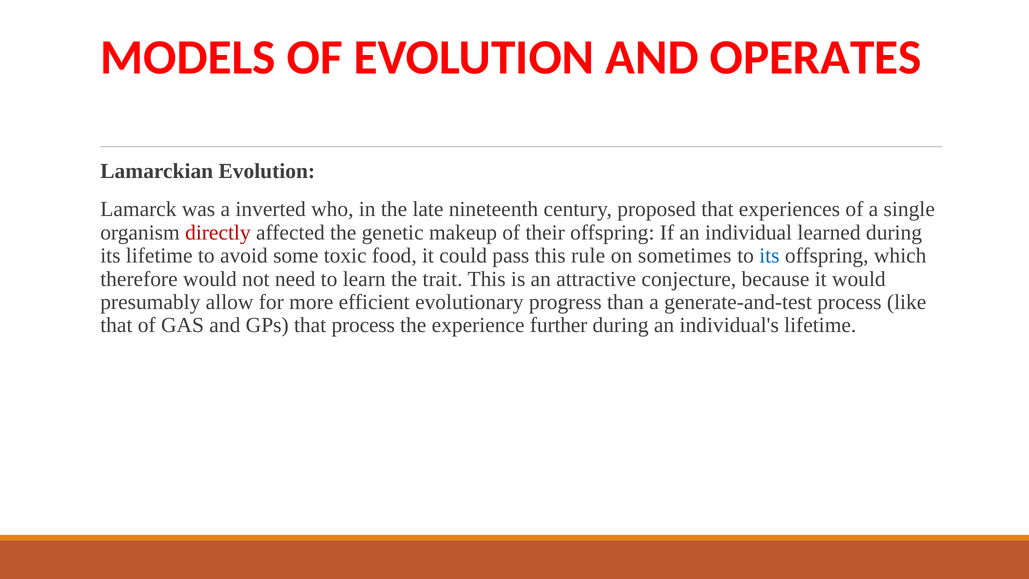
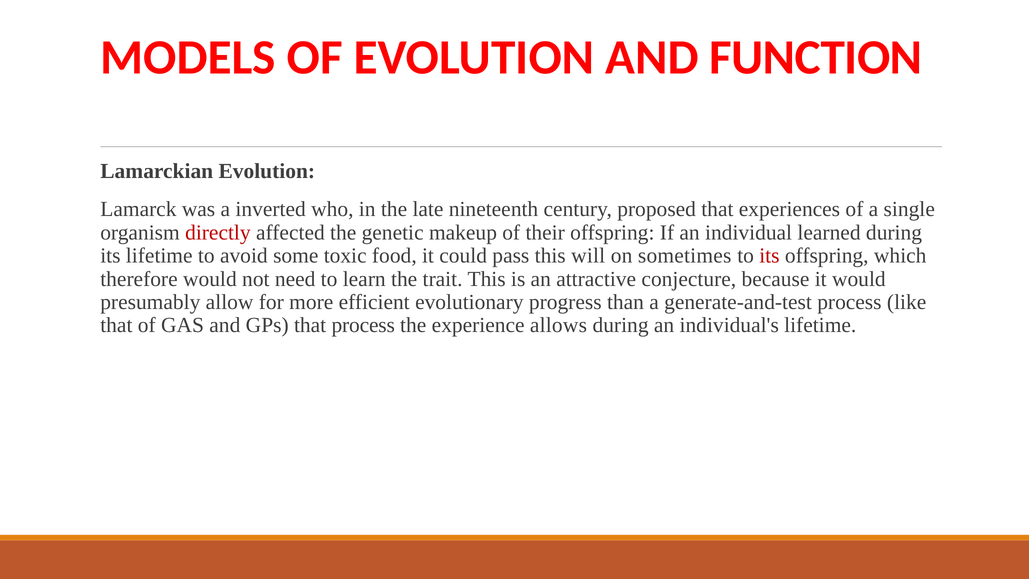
OPERATES: OPERATES -> FUNCTION (816, 57)
rule: rule -> will (588, 256)
its colour: blue -> red (769, 256)
further: further -> allows (558, 325)
